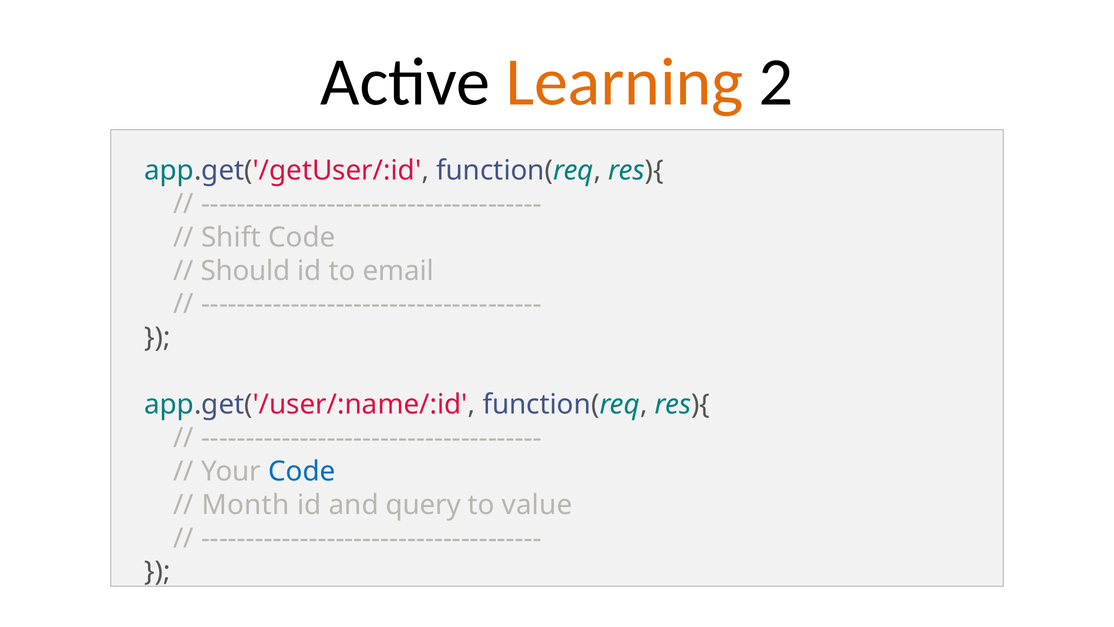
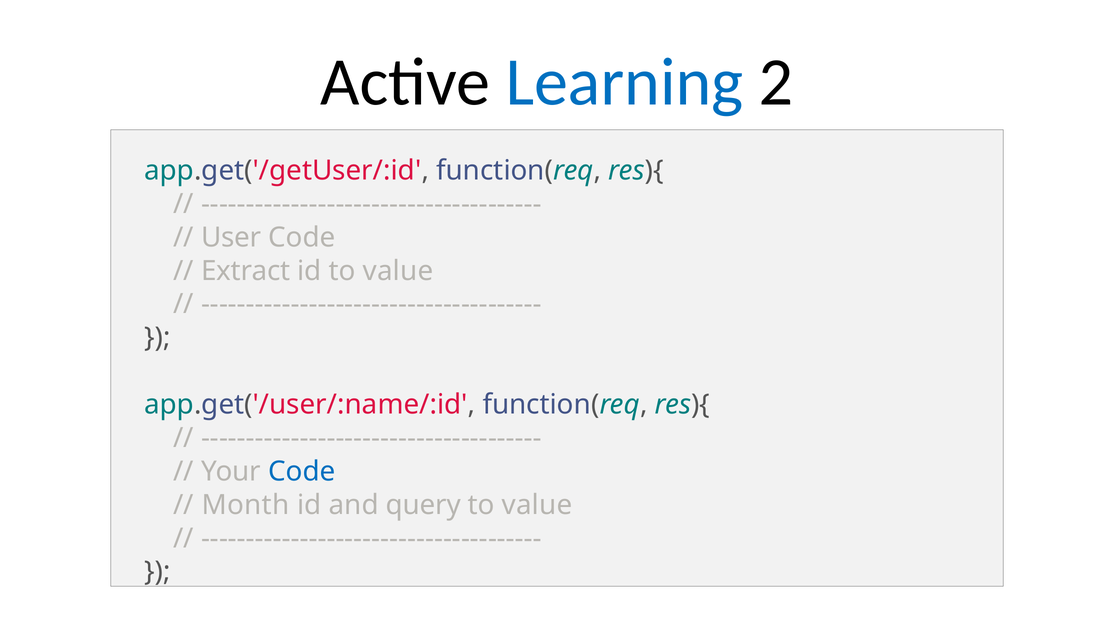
Learning colour: orange -> blue (624, 82)
Shift: Shift -> User (231, 237)
Should: Should -> Extract (246, 271)
id to email: email -> value (398, 271)
